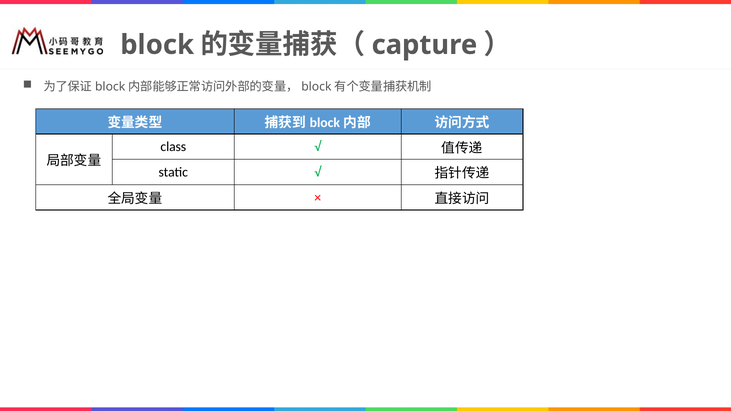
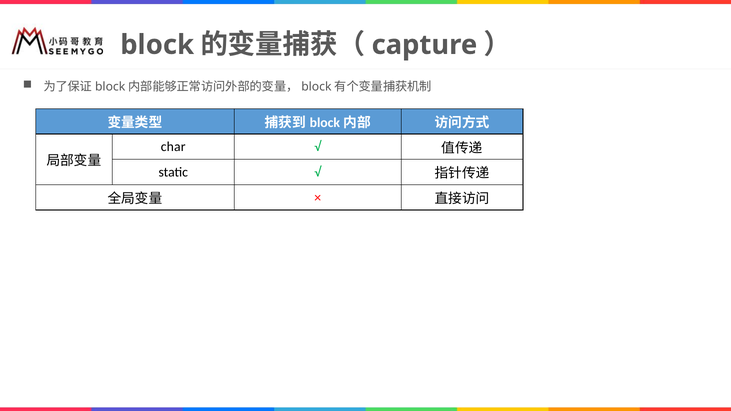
class: class -> char (173, 147)
